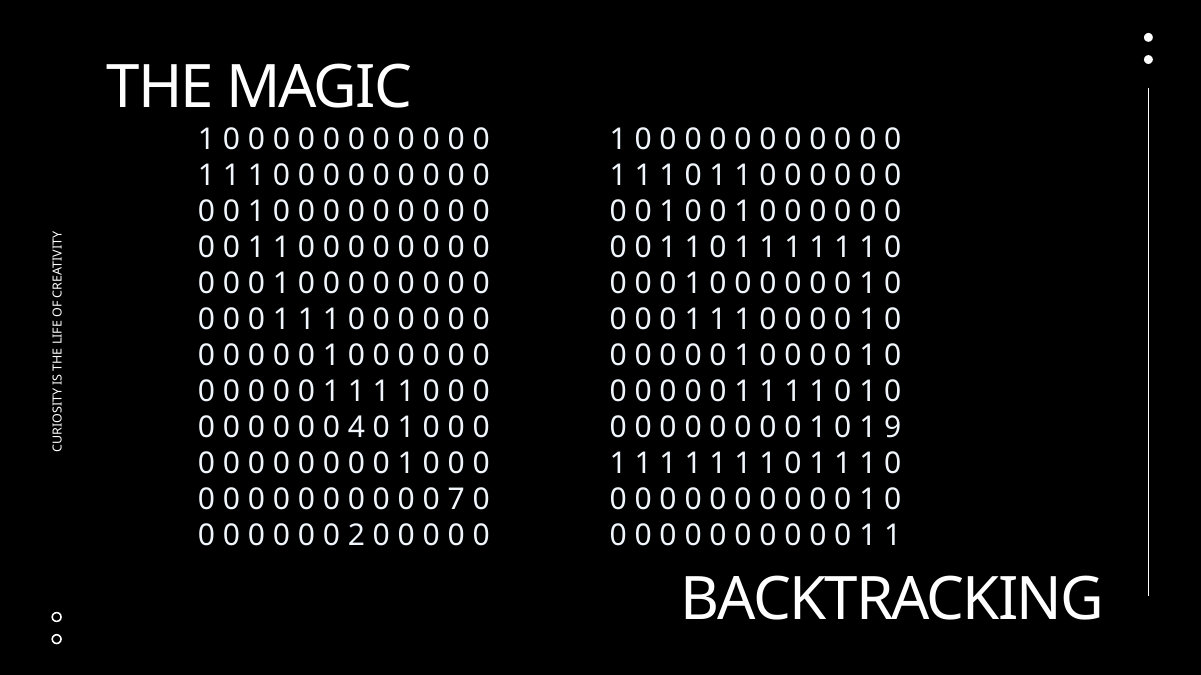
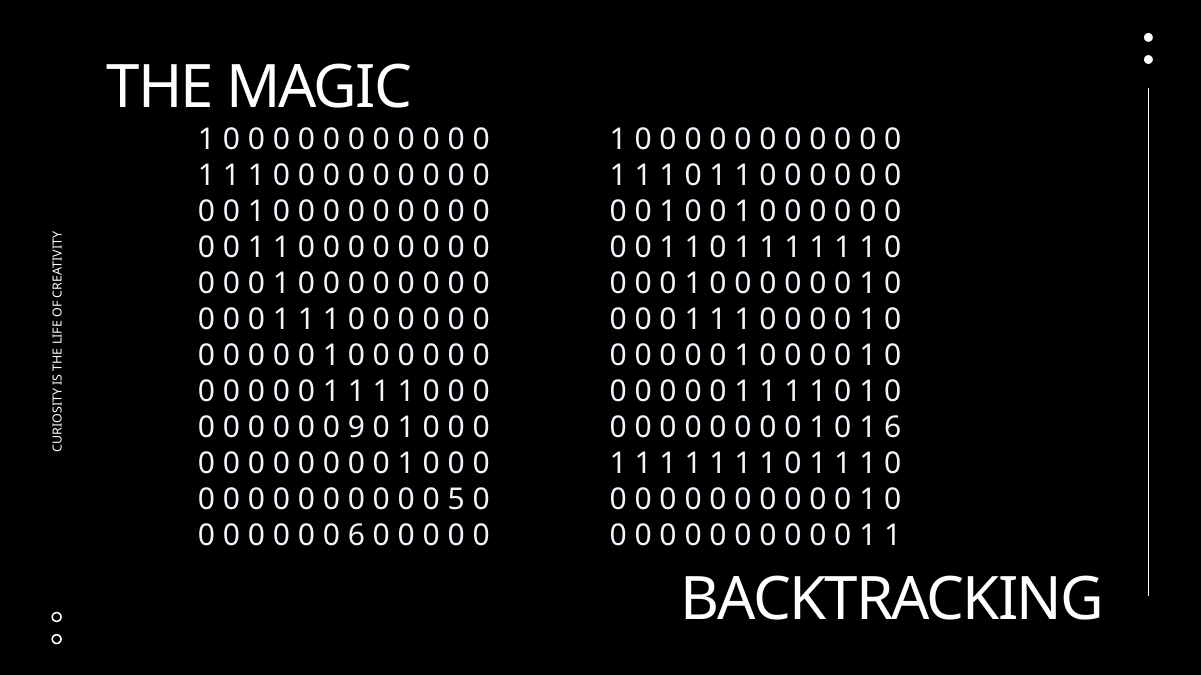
4: 4 -> 9 (356, 428)
1 9: 9 -> 6 (893, 428)
7: 7 -> 5 (456, 500)
0 2: 2 -> 6 (356, 536)
